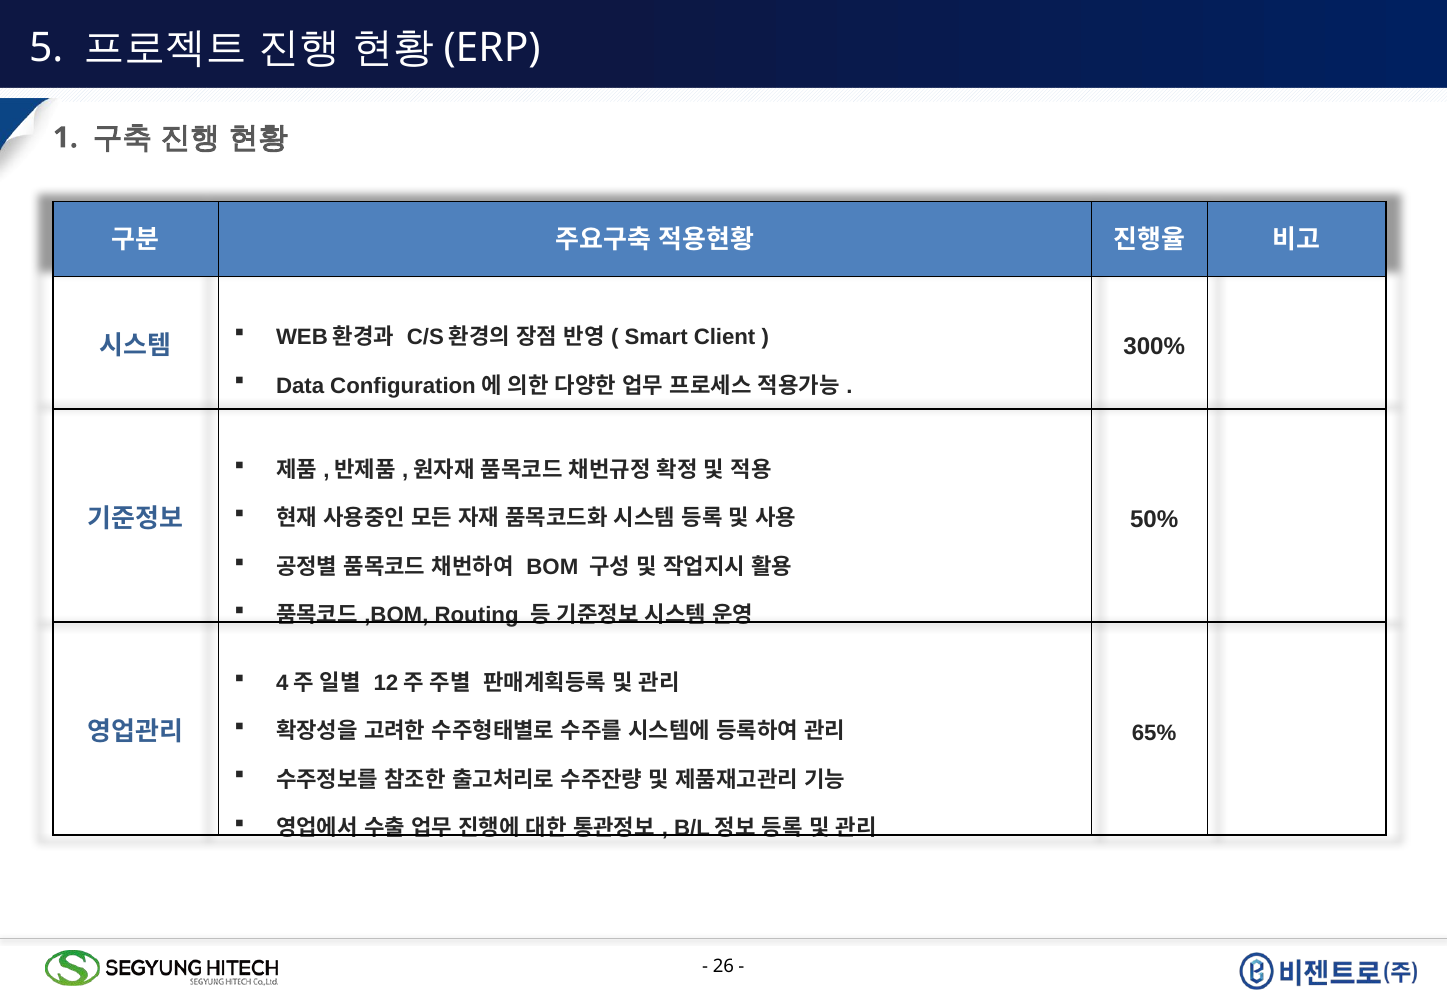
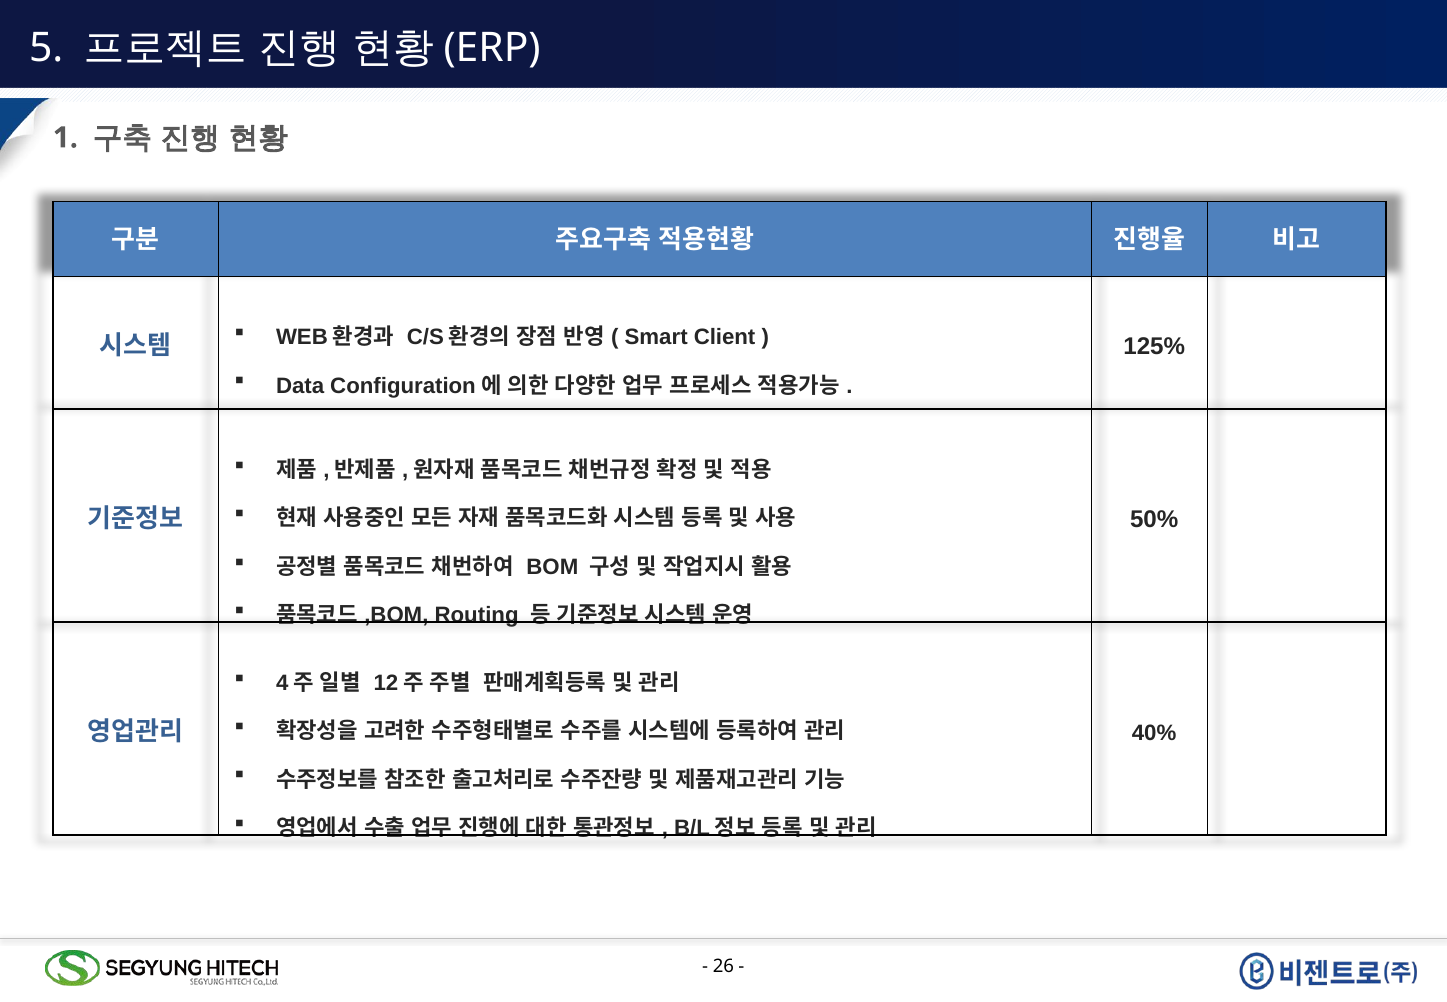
300%: 300% -> 125% (1154, 346)
65%: 65% -> 40% (1154, 733)
